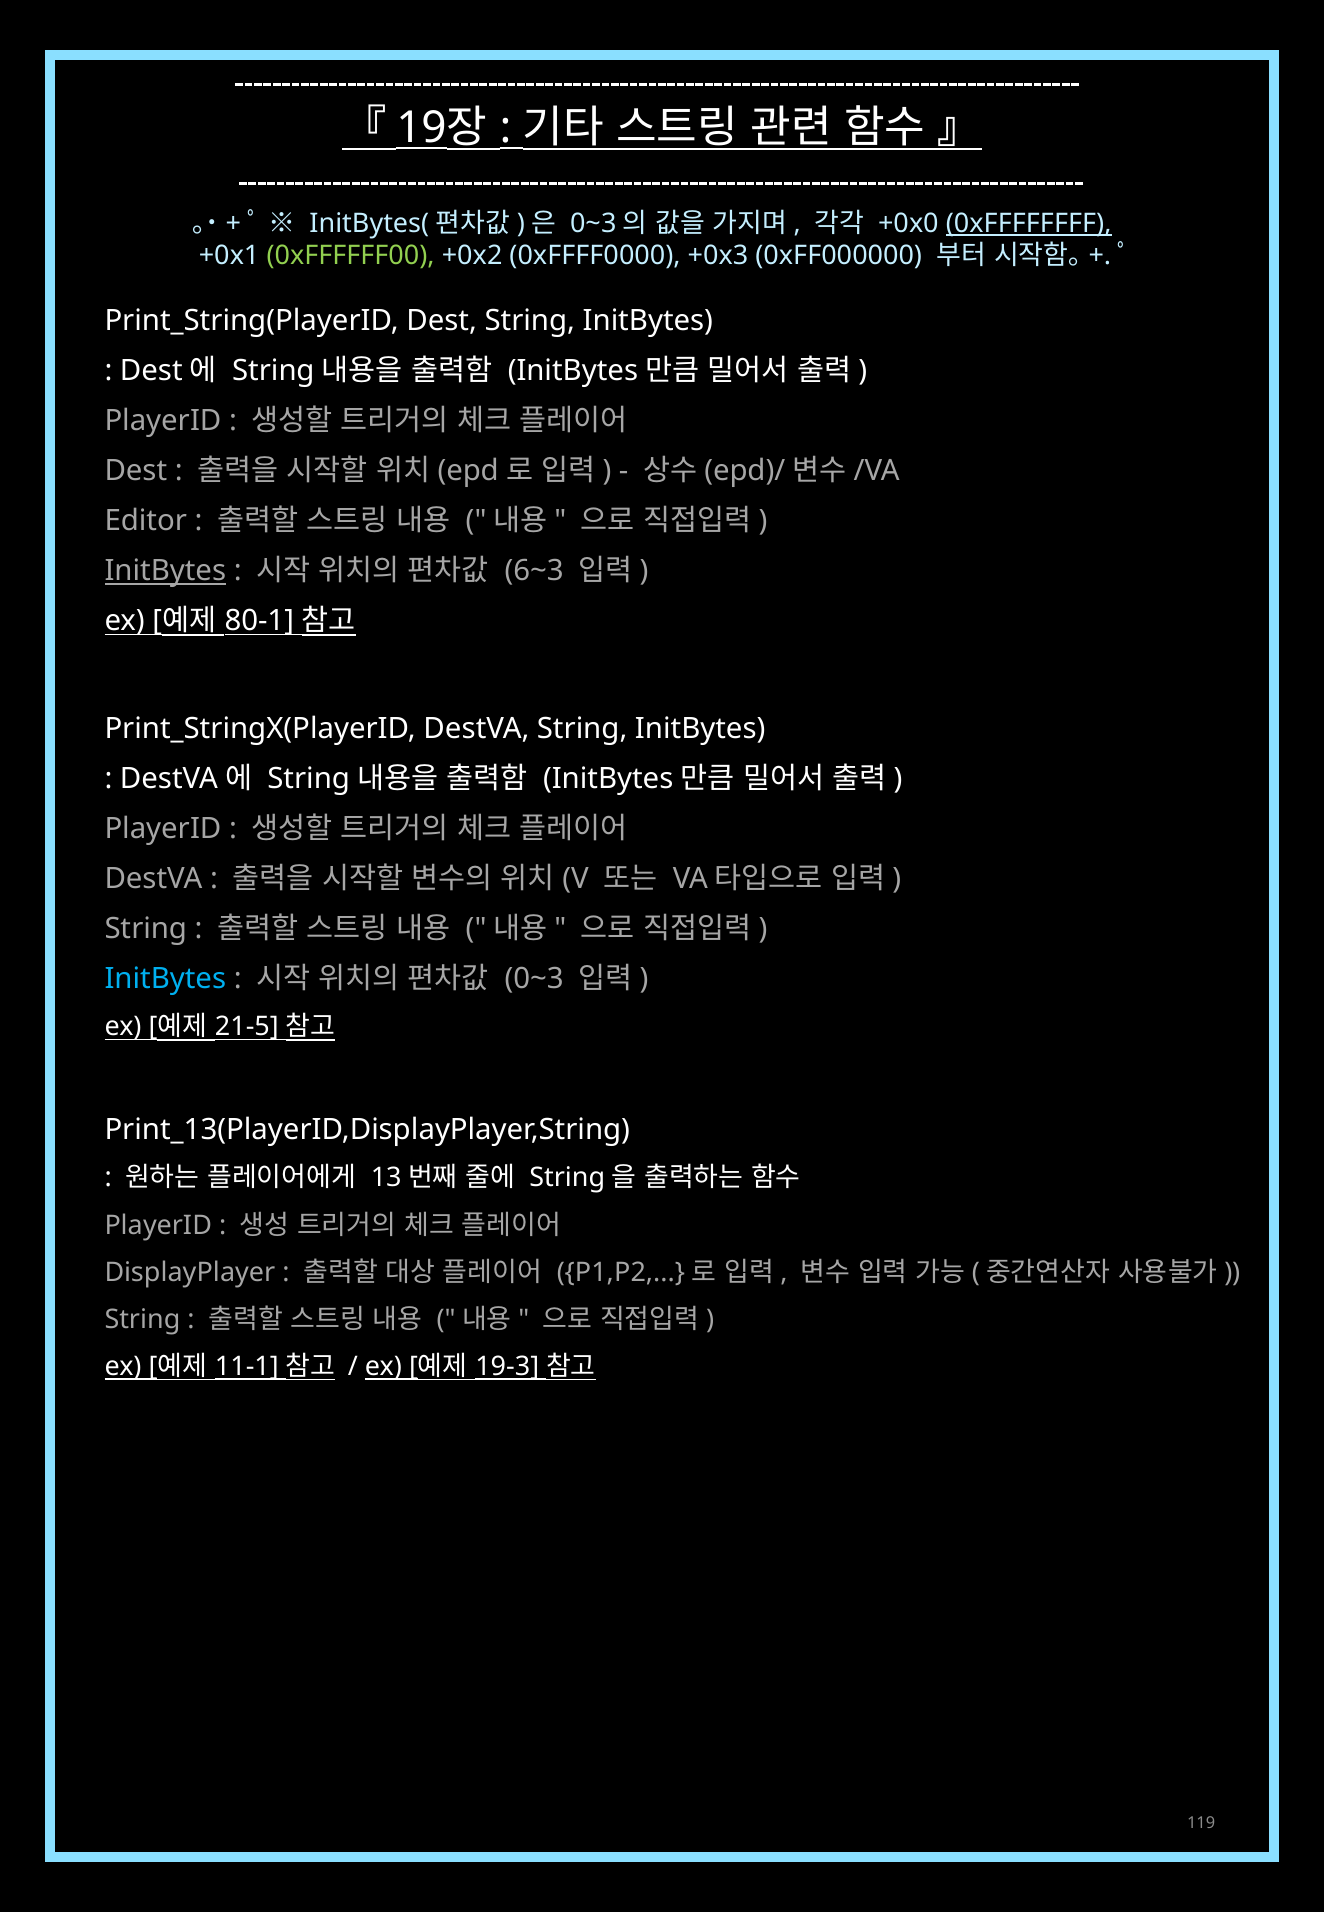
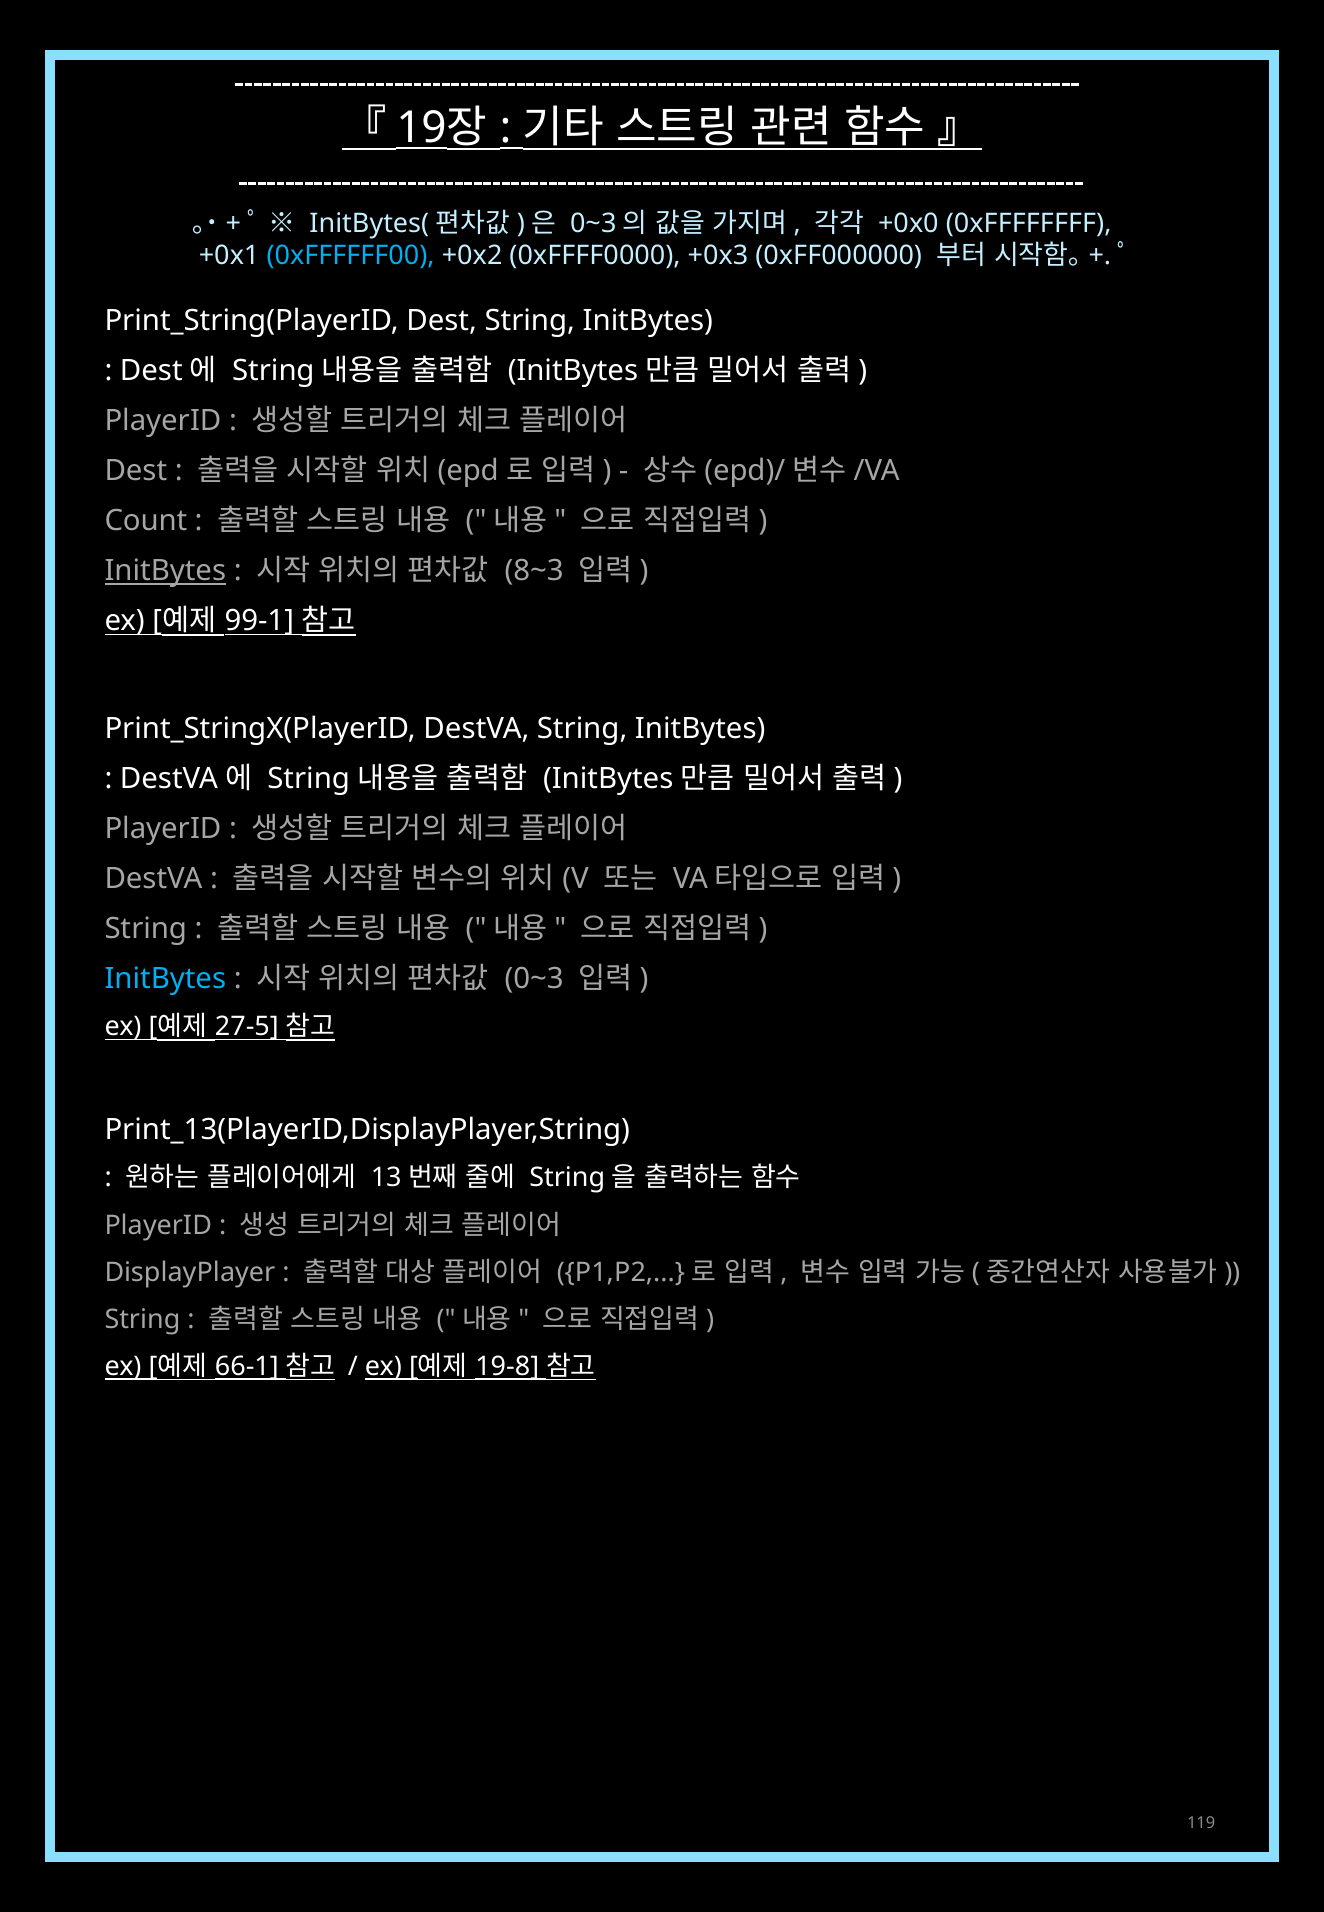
0xFFFFFFFF underline: present -> none (1029, 223)
0xFFFFFF00 colour: light green -> light blue (351, 256)
Editor: Editor -> Count (146, 521)
6~3: 6~3 -> 8~3 (534, 571)
80-1: 80-1 -> 99-1 (259, 621)
21-5: 21-5 -> 27-5 (247, 1027)
11-1: 11-1 -> 66-1 (247, 1367)
19-3: 19-3 -> 19-8 (507, 1367)
